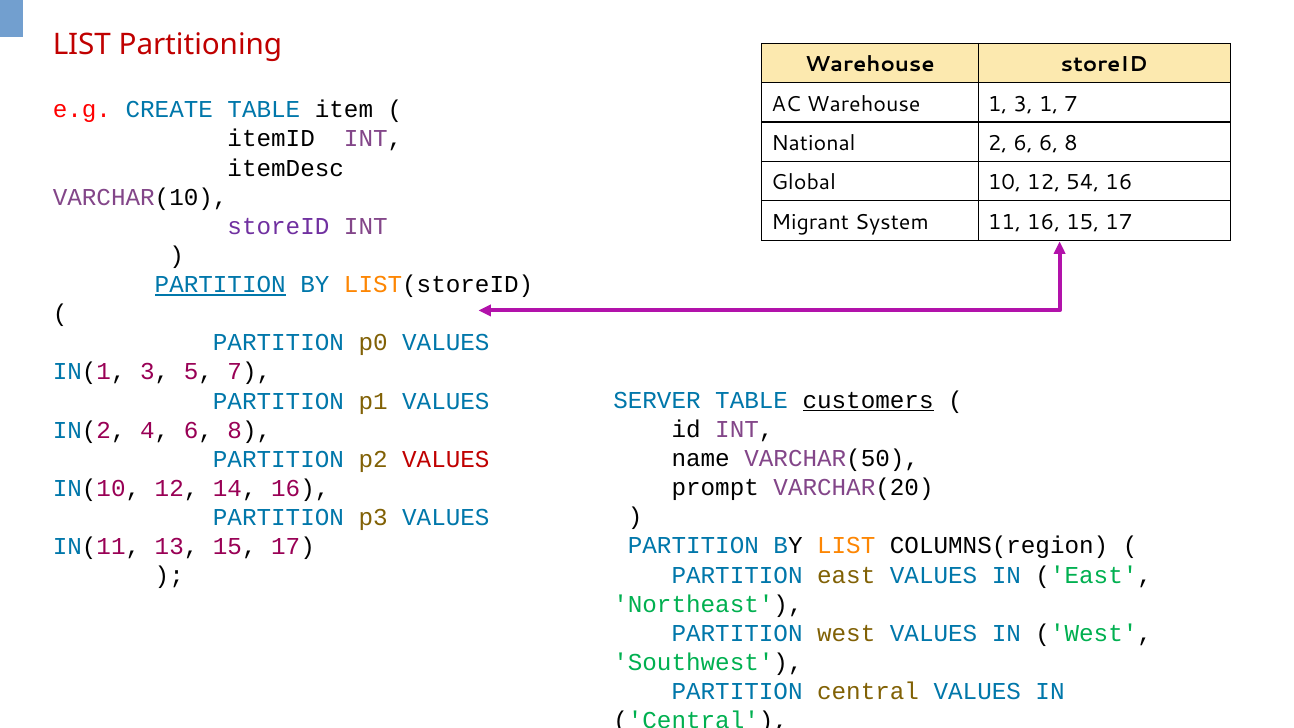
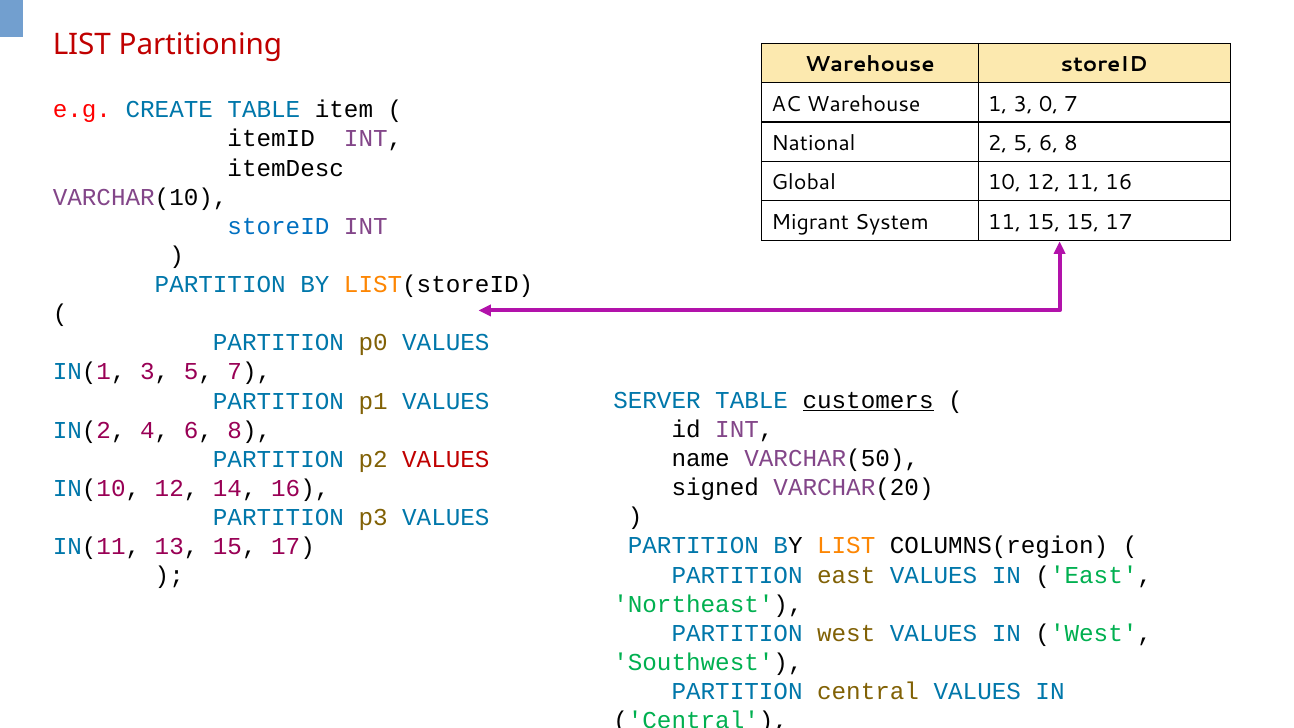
3 1: 1 -> 0 (1049, 104)
2 6: 6 -> 5 (1023, 143)
12 54: 54 -> 11 (1083, 183)
11 16: 16 -> 15 (1044, 222)
storeID colour: purple -> blue (278, 226)
PARTITION underline: present -> none (220, 284)
prompt: prompt -> signed (715, 488)
